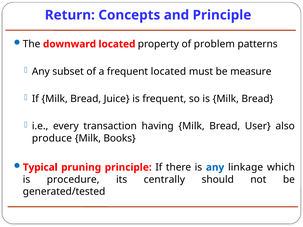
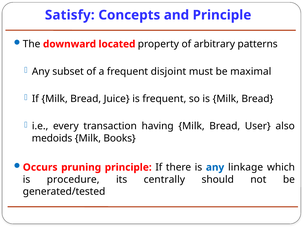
Return: Return -> Satisfy (70, 15)
problem: problem -> arbitrary (214, 44)
frequent located: located -> disjoint (168, 72)
measure: measure -> maximal (251, 72)
produce: produce -> medoids (52, 138)
Typical: Typical -> Occurs (40, 168)
